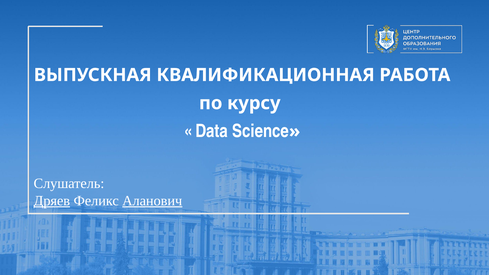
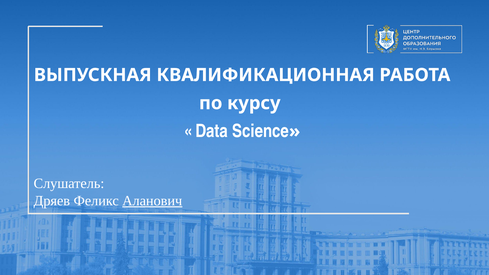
Дряев underline: present -> none (52, 201)
